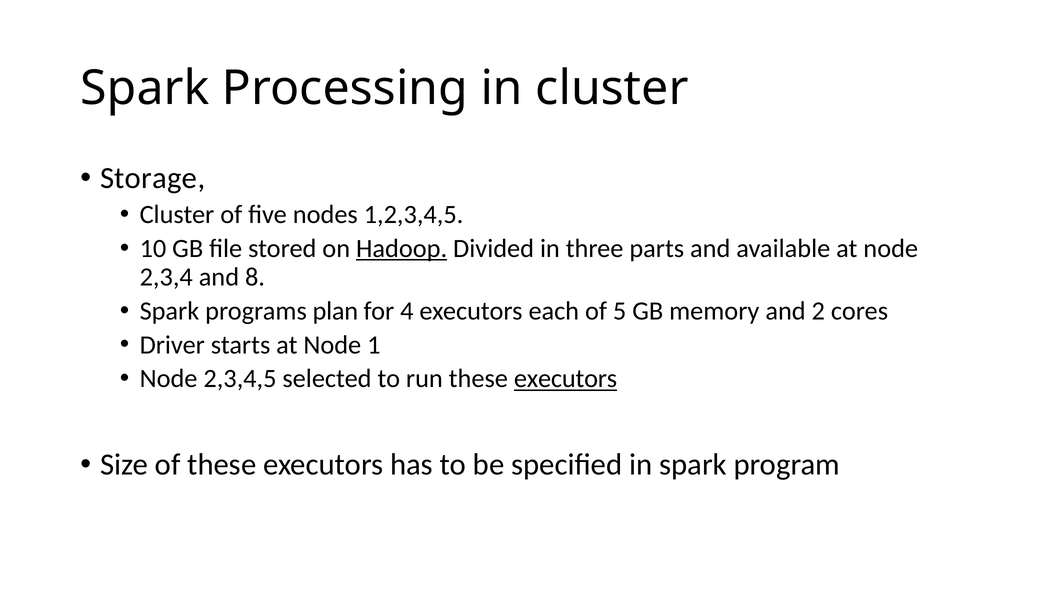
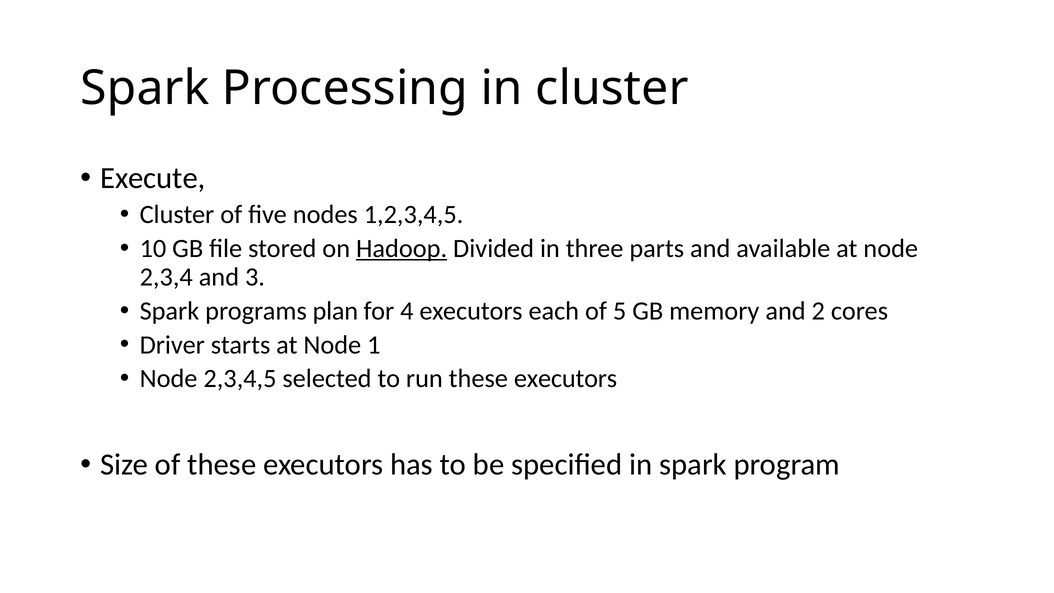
Storage: Storage -> Execute (153, 178)
8: 8 -> 3 (255, 277)
executors underline: present -> none (566, 379)
